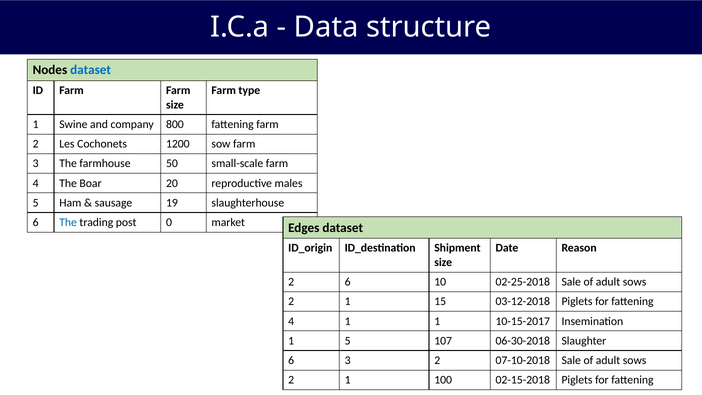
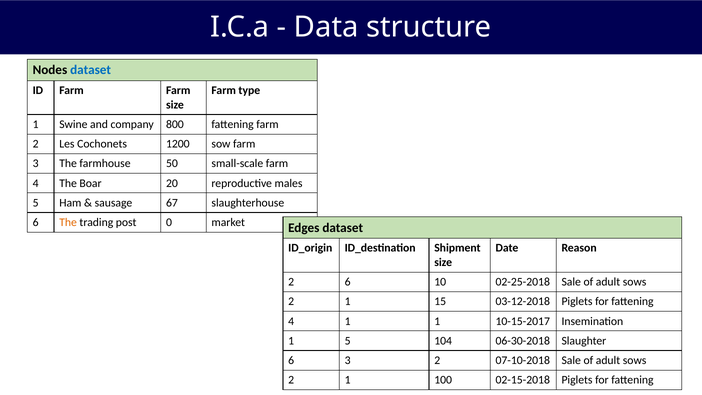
19: 19 -> 67 (172, 203)
The colour: blue -> orange (68, 222)
107: 107 -> 104 (443, 341)
